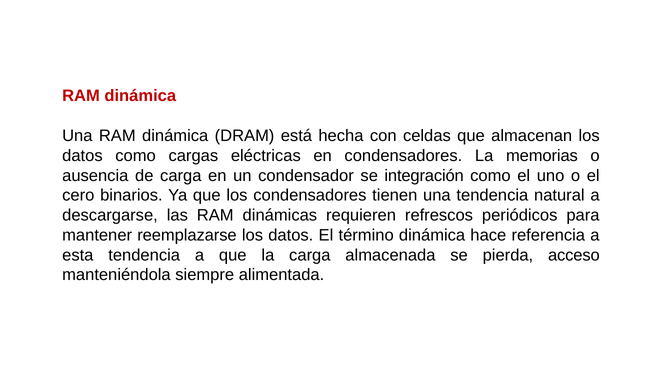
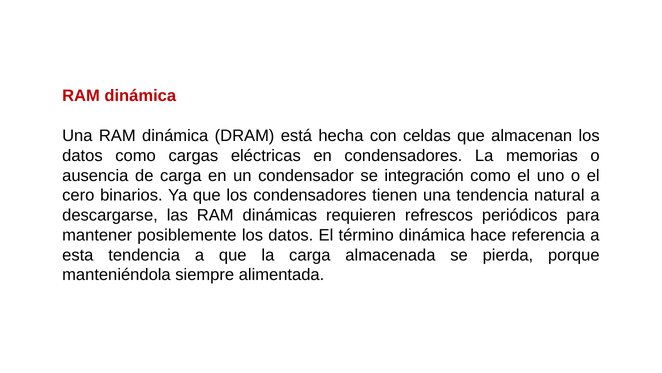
reemplazarse: reemplazarse -> posiblemente (187, 235)
acceso: acceso -> porque (574, 255)
